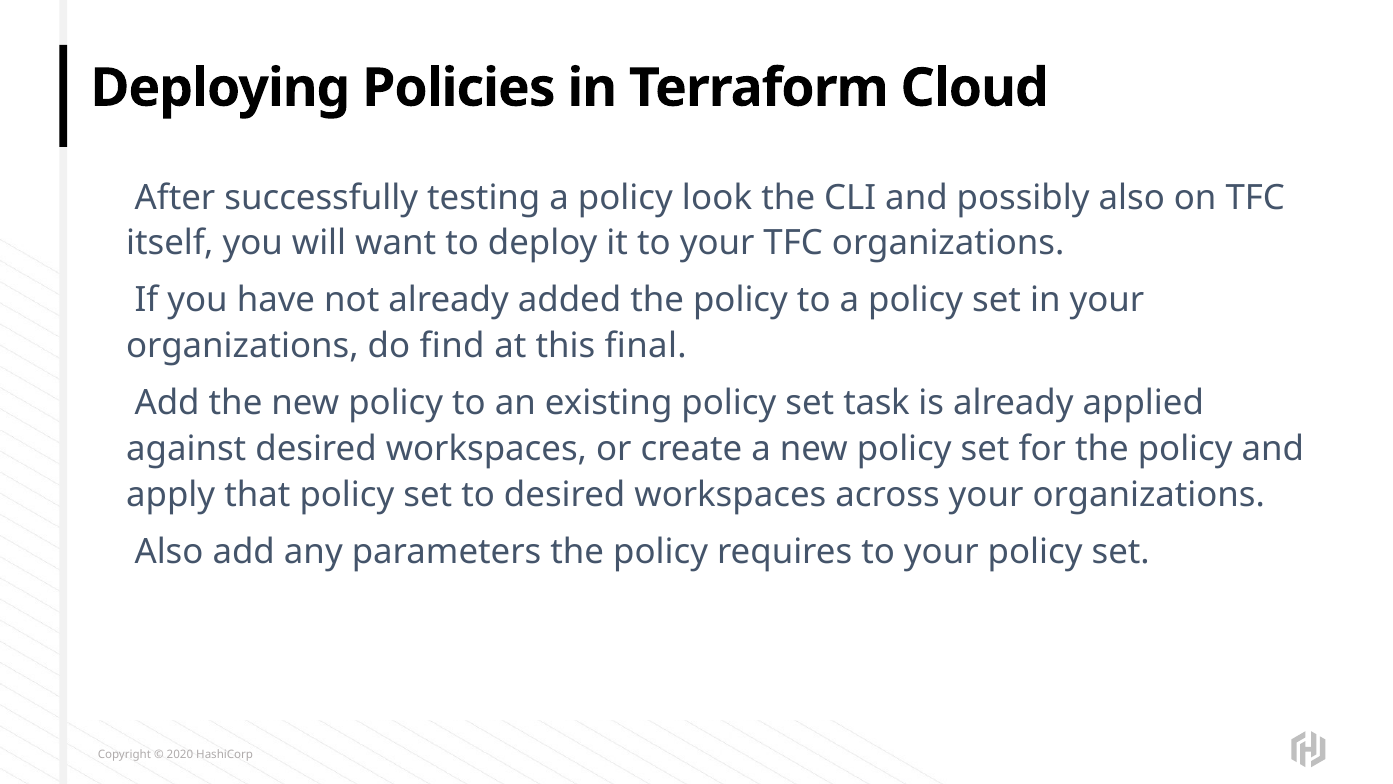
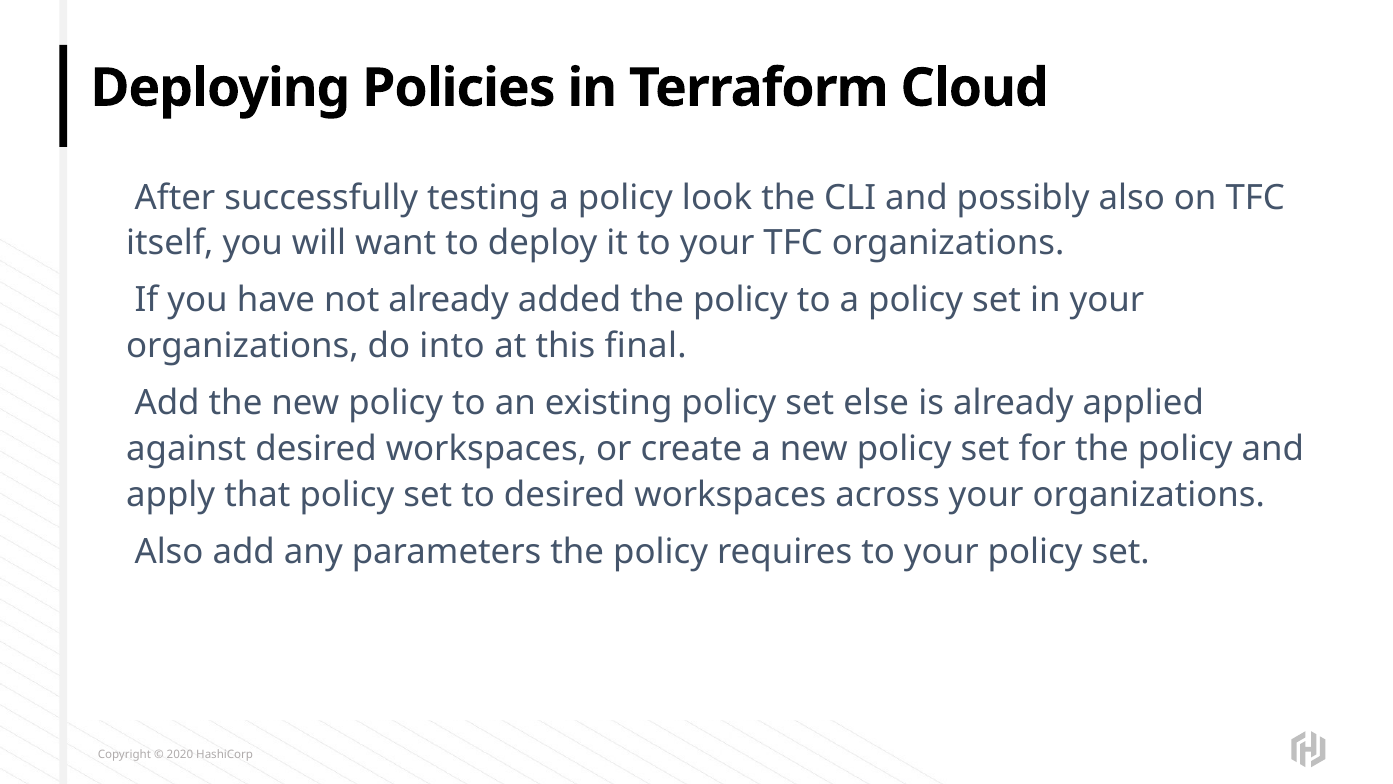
find: find -> into (452, 346)
task: task -> else (876, 403)
